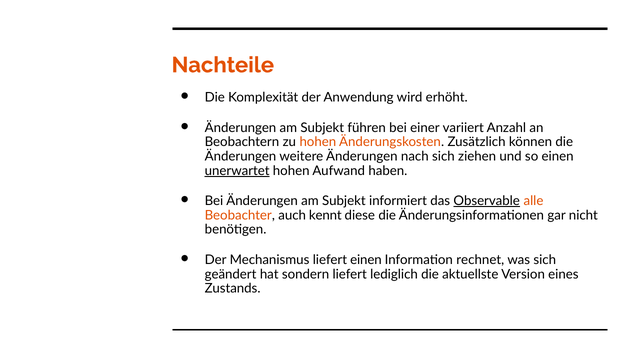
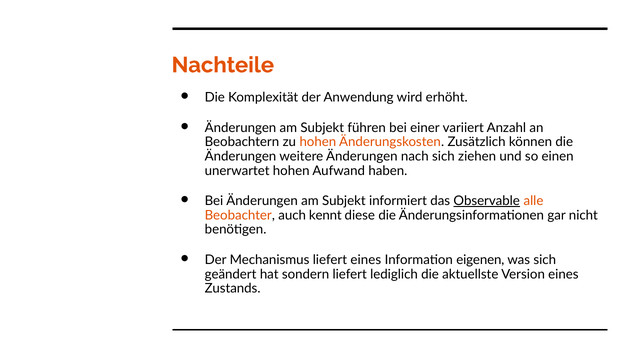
unerwartet underline: present -> none (237, 171)
liefert einen: einen -> eines (366, 260)
rechnet: rechnet -> eigenen (480, 260)
